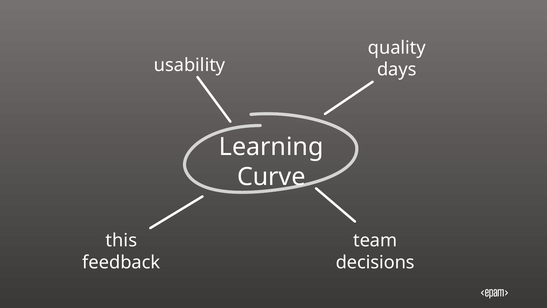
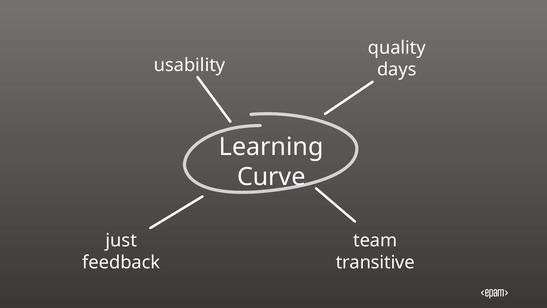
this: this -> just (121, 240)
decisions: decisions -> transitive (375, 262)
